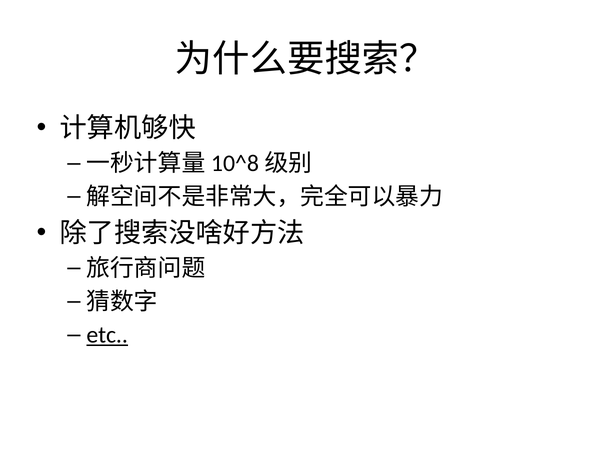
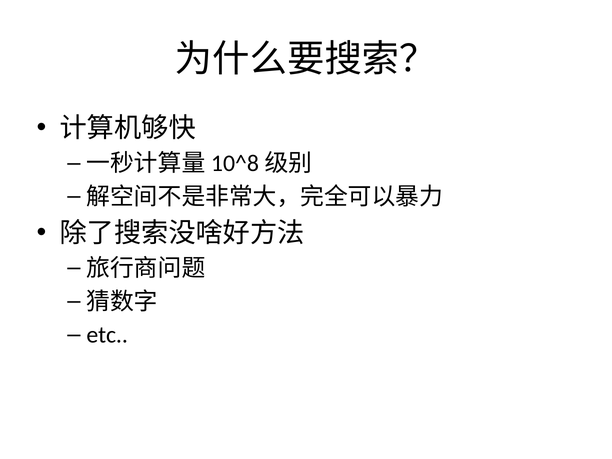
etc underline: present -> none (107, 335)
